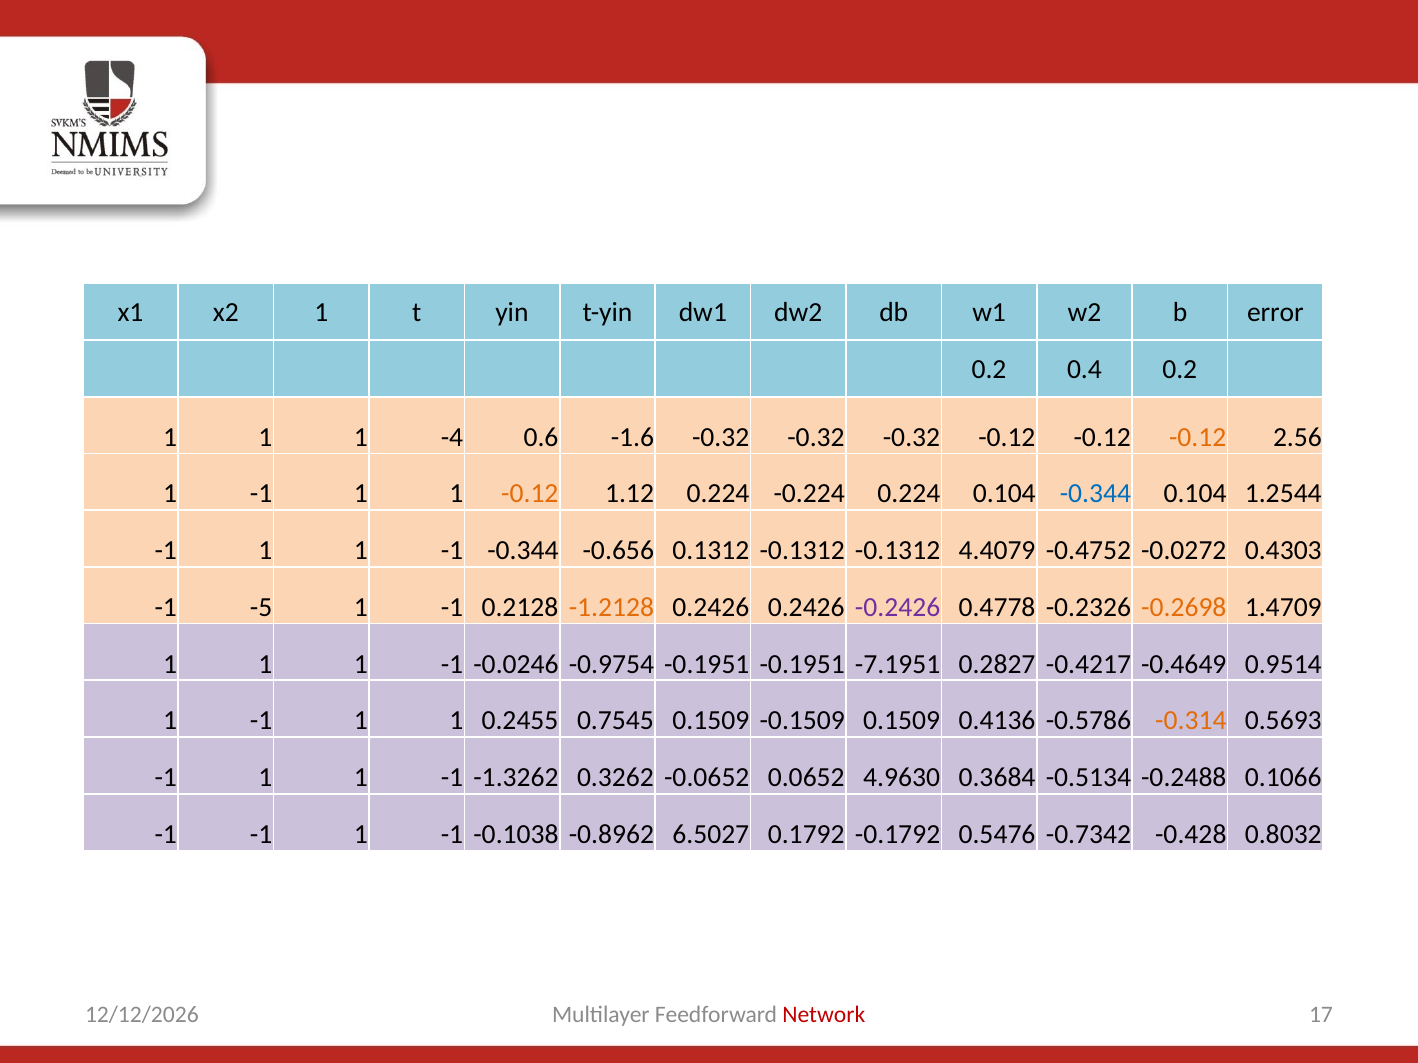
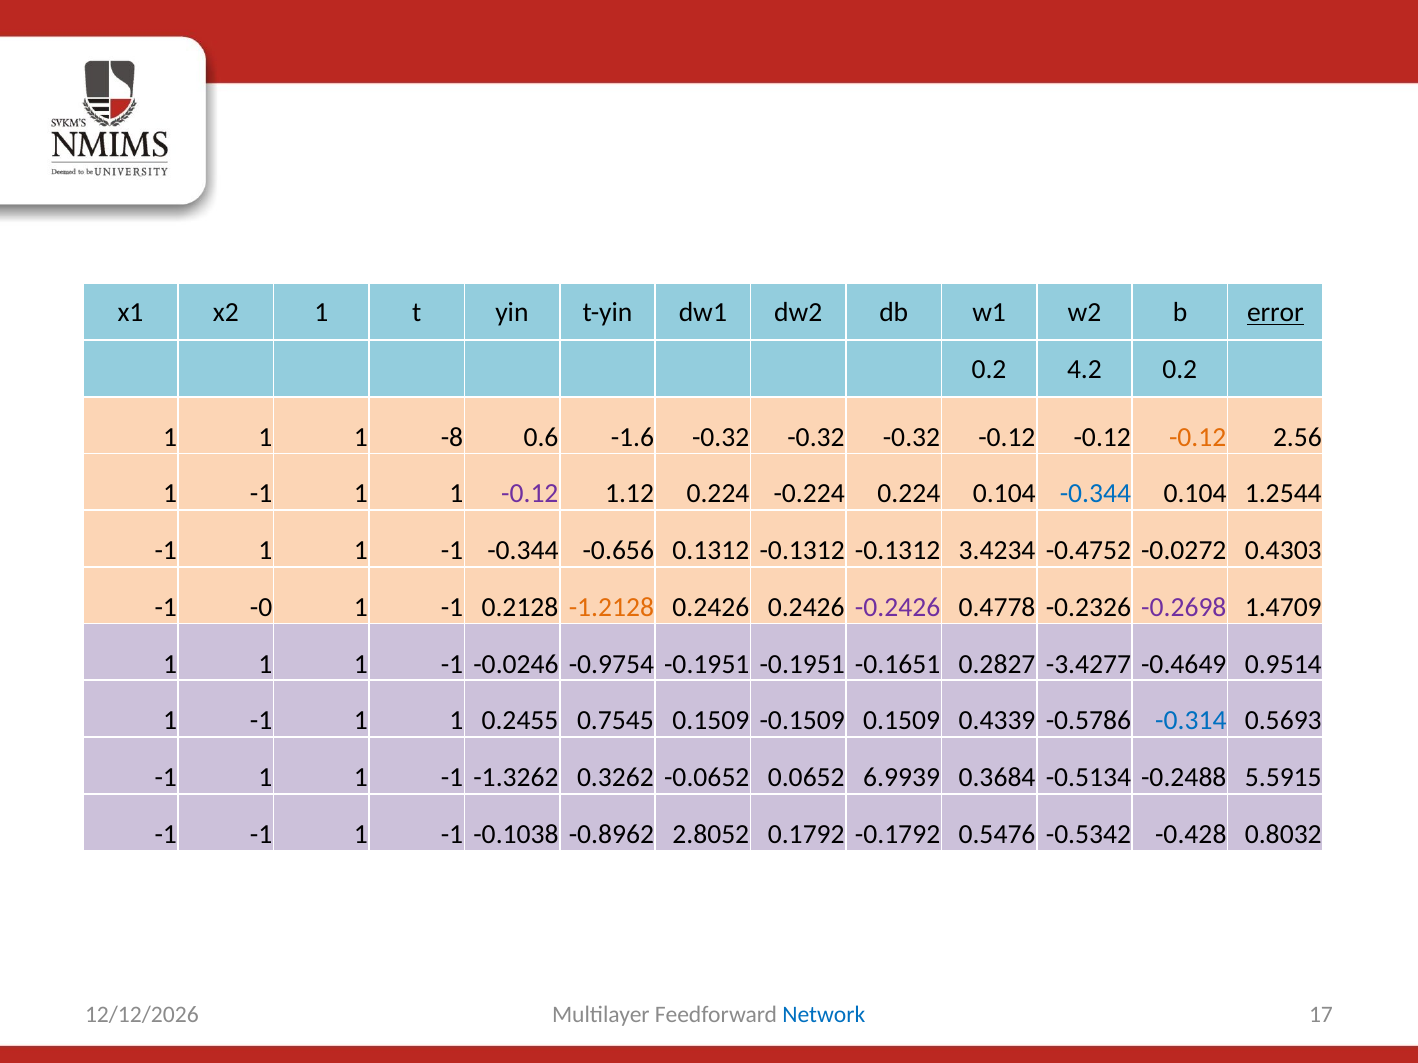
error underline: none -> present (1275, 313)
0.4: 0.4 -> 4.2 (1084, 370)
-4: -4 -> -8 (452, 437)
-0.12 colour: orange -> purple (530, 494)
4.4079: 4.4079 -> 3.4234 (997, 551)
-5: -5 -> -0 (261, 608)
-0.2698 colour: orange -> purple (1184, 608)
-7.1951: -7.1951 -> -0.1651 (898, 664)
-0.4217: -0.4217 -> -3.4277 (1088, 664)
0.4136: 0.4136 -> 0.4339 (997, 721)
-0.314 colour: orange -> blue (1191, 721)
4.9630: 4.9630 -> 6.9939 (902, 778)
0.1066: 0.1066 -> 5.5915 (1283, 778)
6.5027: 6.5027 -> 2.8052 (711, 834)
-0.7342: -0.7342 -> -0.5342 (1088, 834)
Network colour: red -> blue (824, 1016)
